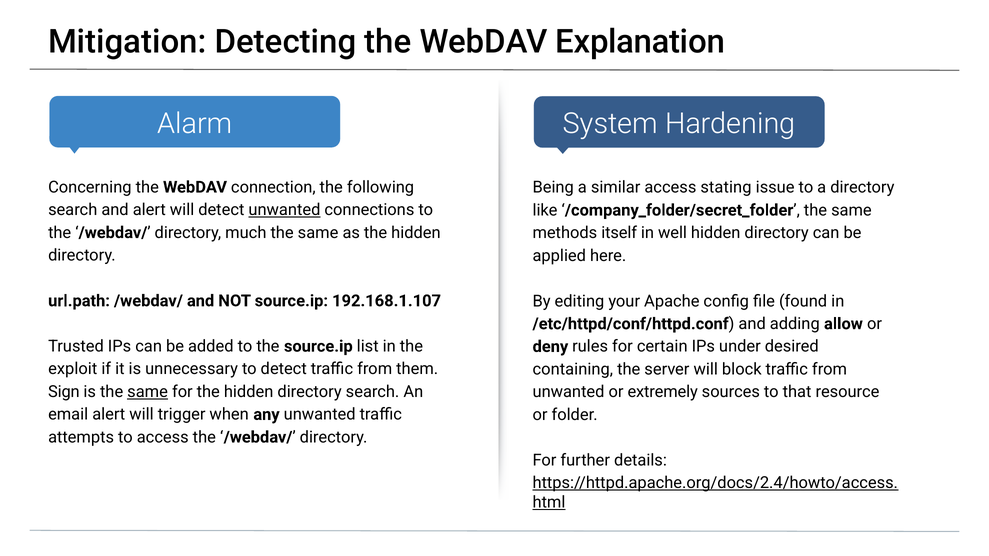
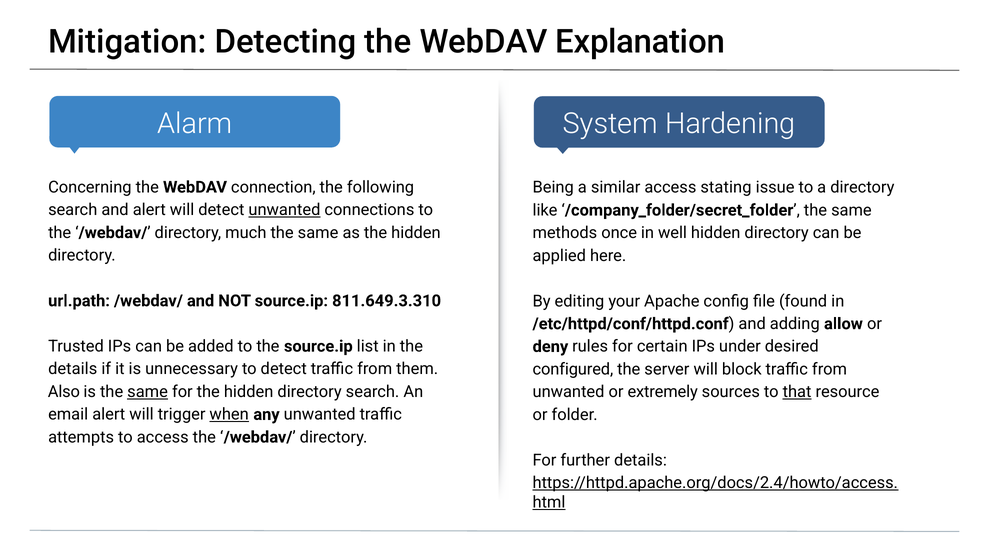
itself: itself -> once (619, 233)
192.168.1.107: 192.168.1.107 -> 811.649.3.310 (387, 301)
exploit: exploit -> details (73, 369)
containing: containing -> configured (573, 369)
Sign: Sign -> Also (64, 392)
that underline: none -> present (797, 392)
when underline: none -> present (229, 415)
